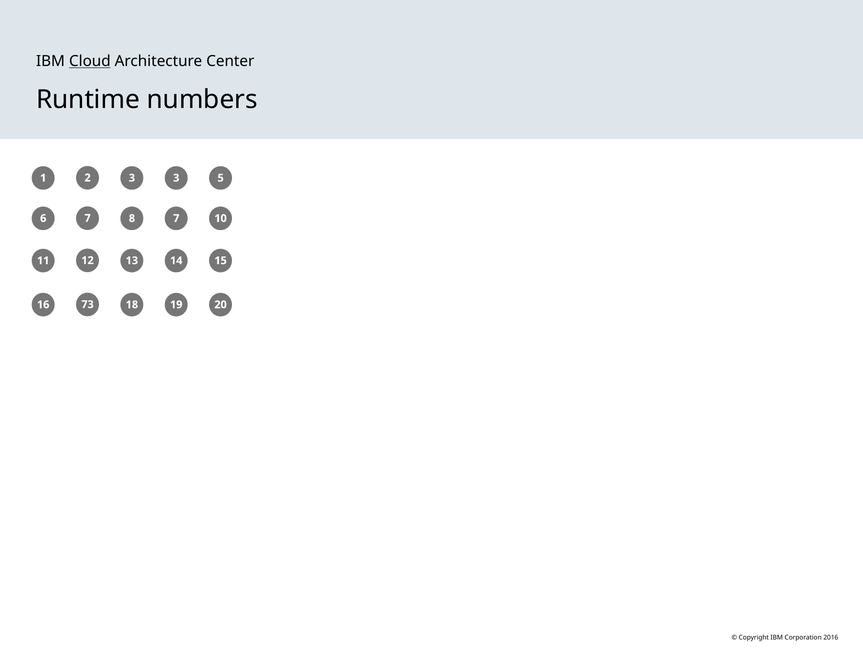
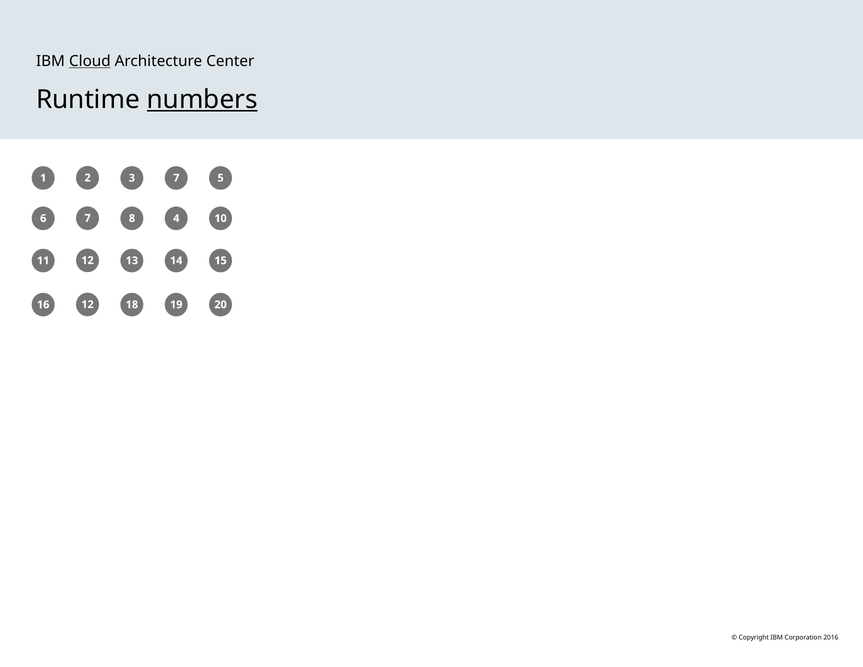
numbers underline: none -> present (202, 100)
3 3: 3 -> 7 (176, 178)
8 7: 7 -> 4 (176, 218)
16 73: 73 -> 12 (88, 304)
